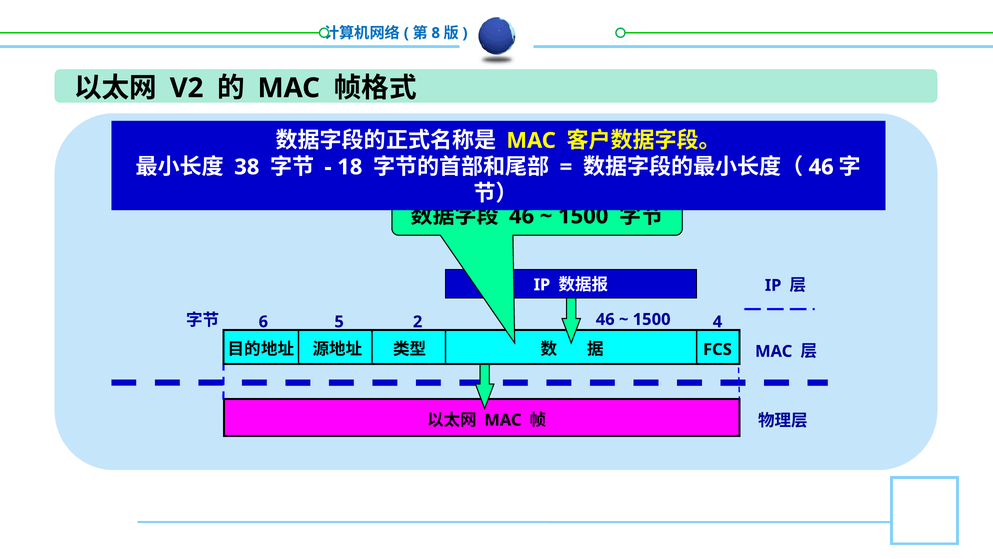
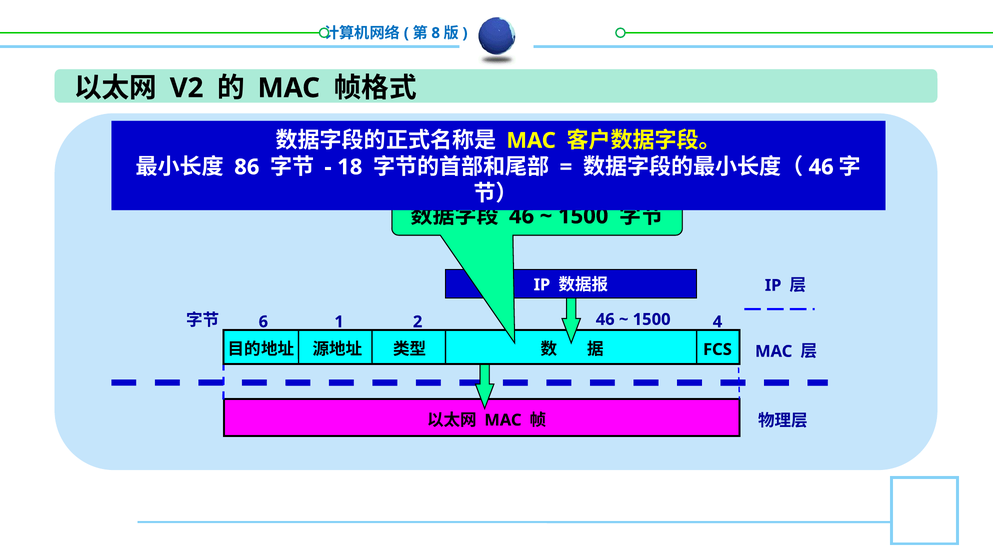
38: 38 -> 86 (247, 167)
5: 5 -> 1 (339, 322)
